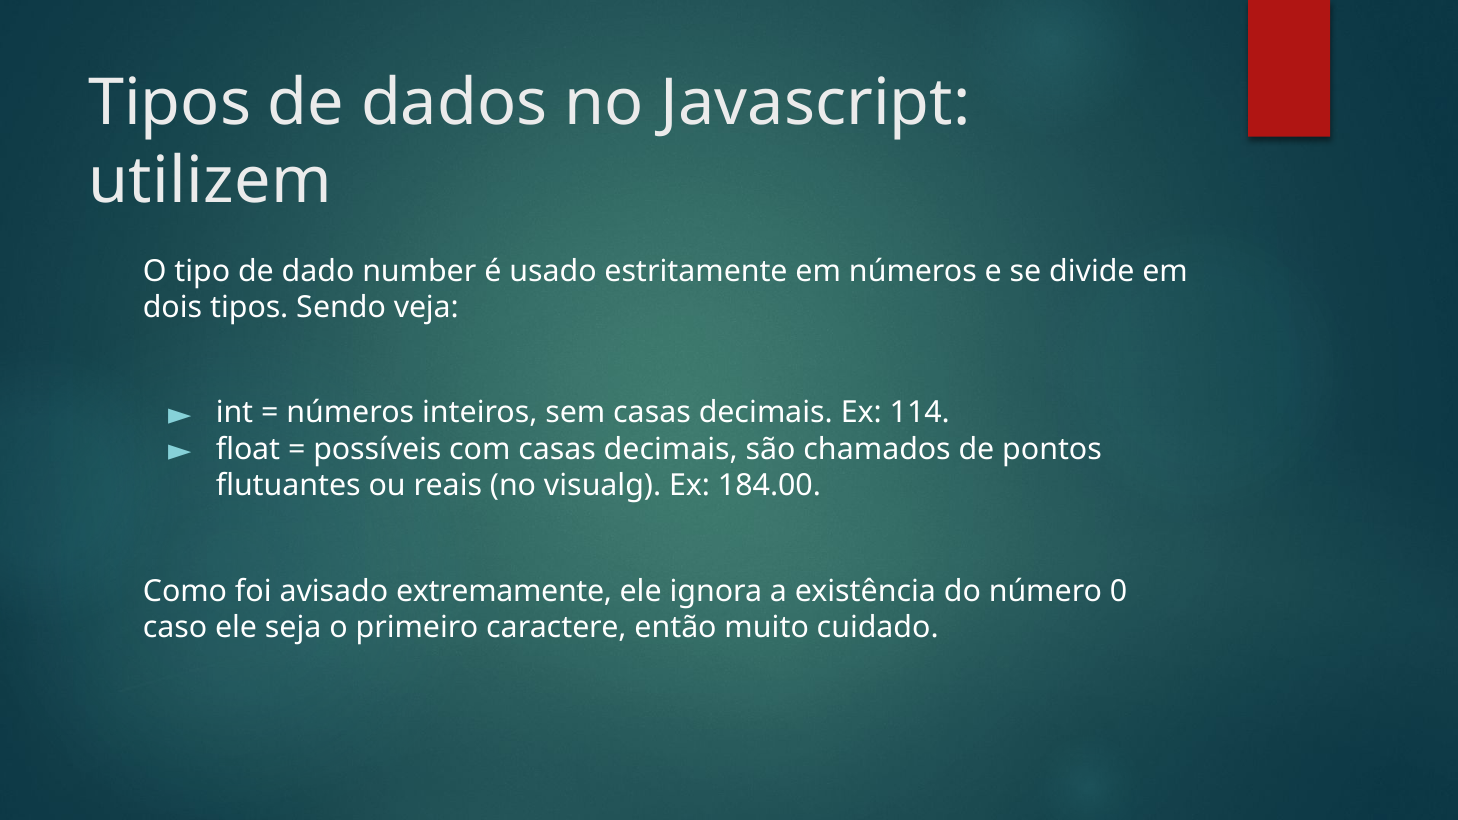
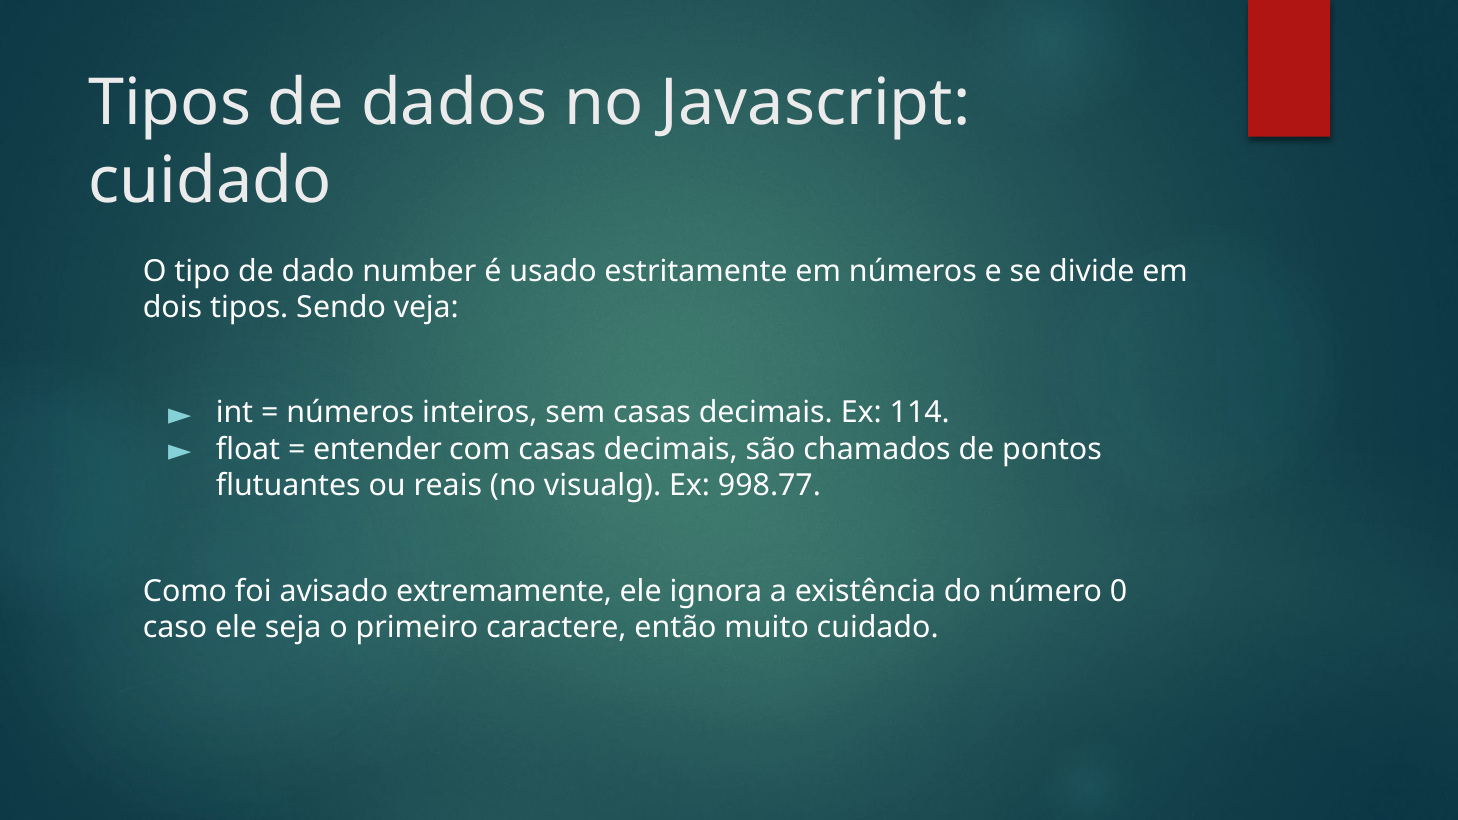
utilizem: utilizem -> cuidado (210, 181)
possíveis: possíveis -> entender (378, 449)
184.00: 184.00 -> 998.77 (769, 486)
